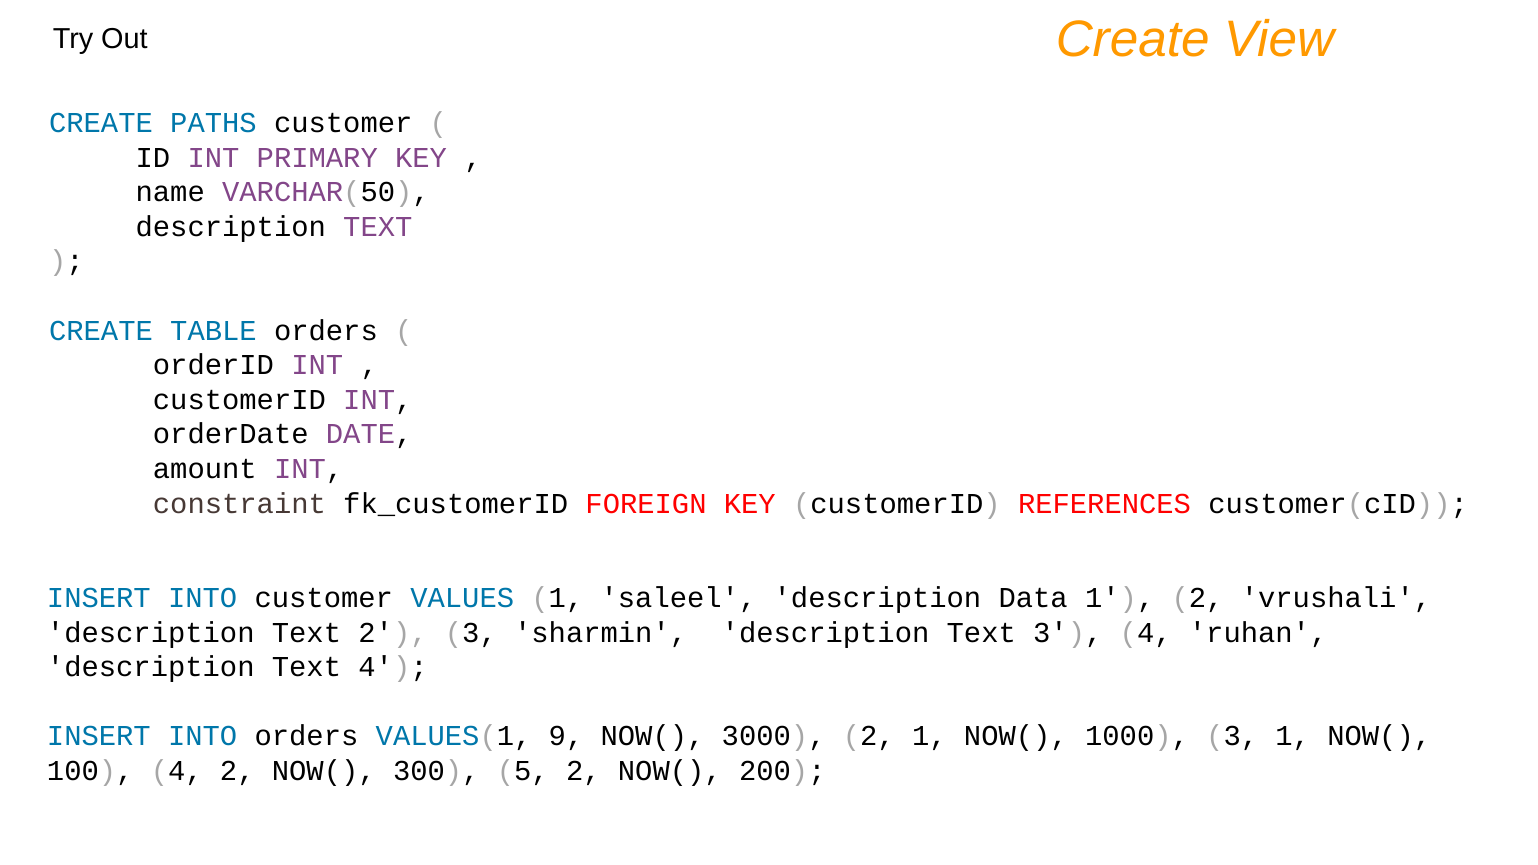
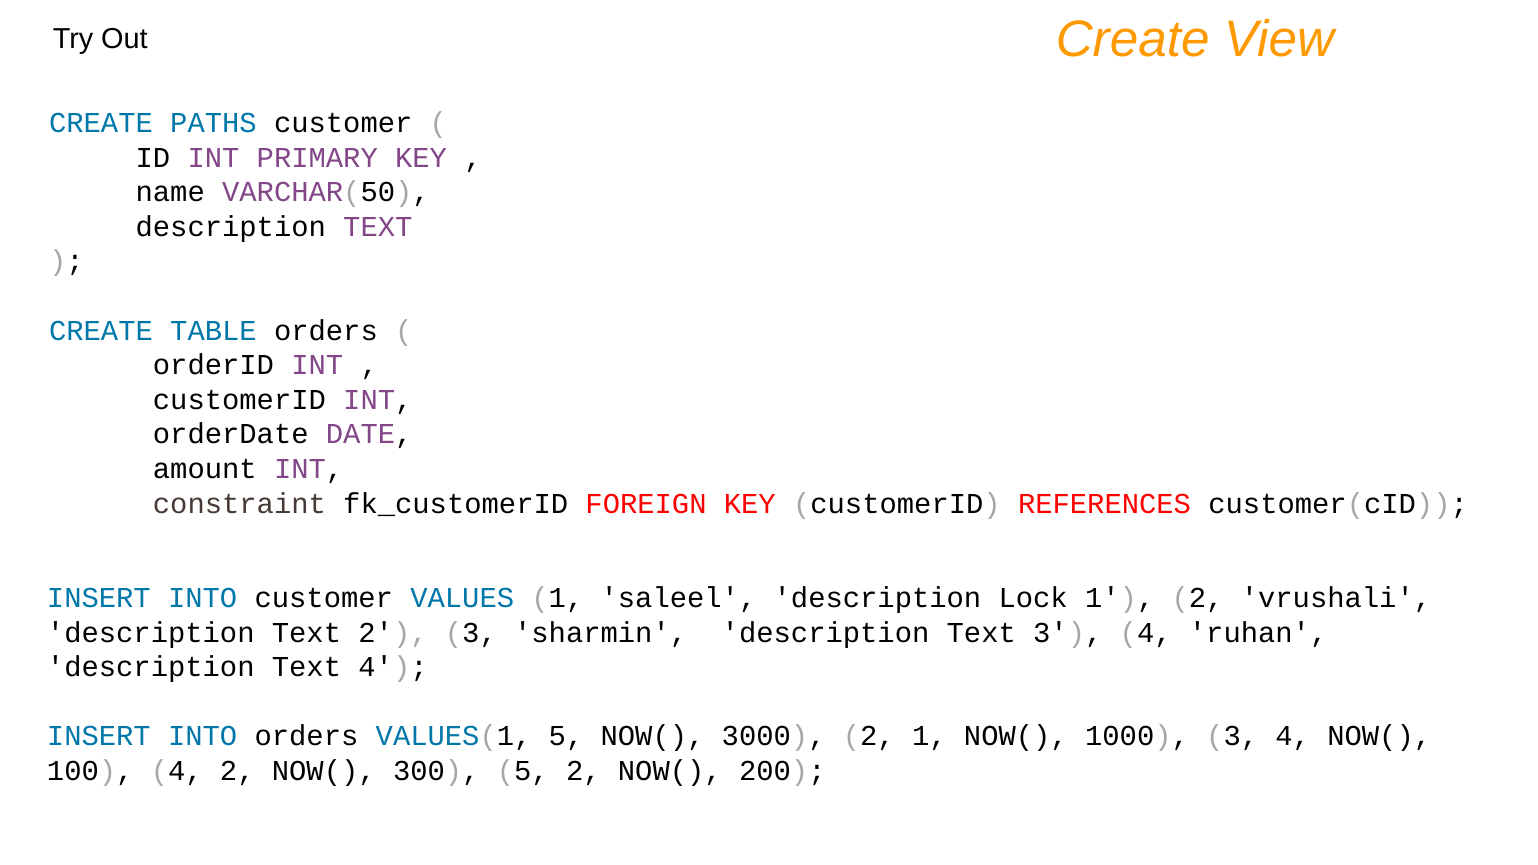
Data: Data -> Lock (1033, 598)
VALUES(1 9: 9 -> 5 (566, 737)
1000 3 1: 1 -> 4 (1293, 737)
